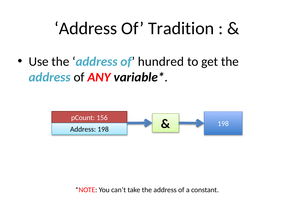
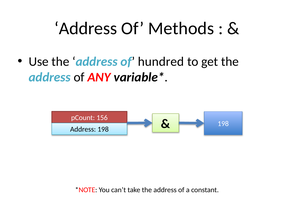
Tradition: Tradition -> Methods (181, 28)
